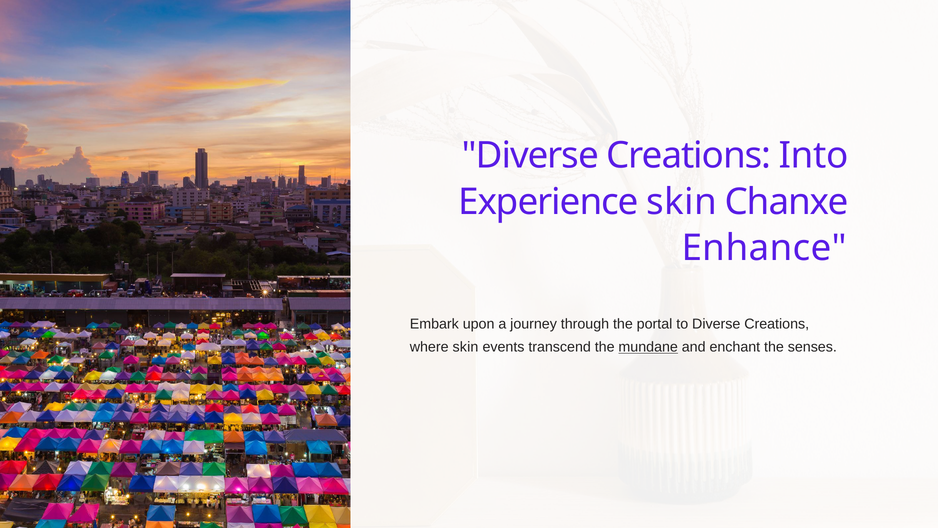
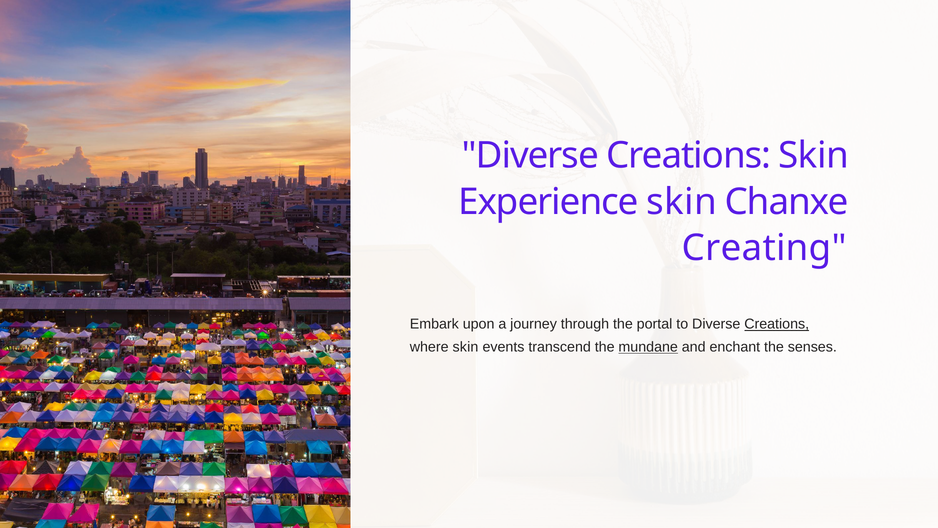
Creations Into: Into -> Skin (814, 156)
Enhance: Enhance -> Creating (764, 248)
Creations underline: none -> present (777, 324)
